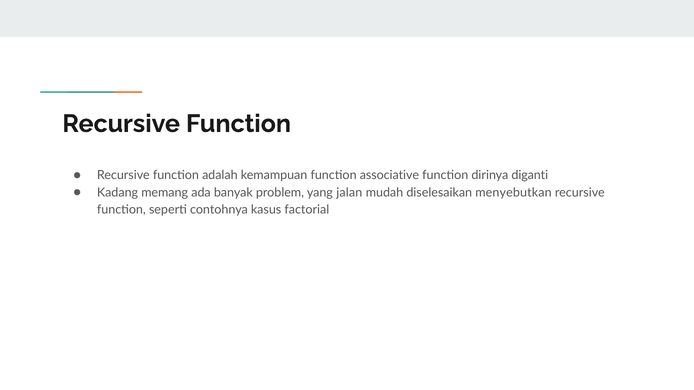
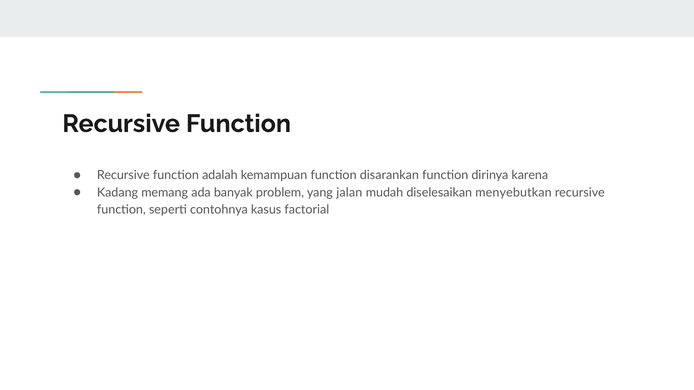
associative: associative -> disarankan (389, 175)
diganti: diganti -> karena (530, 175)
